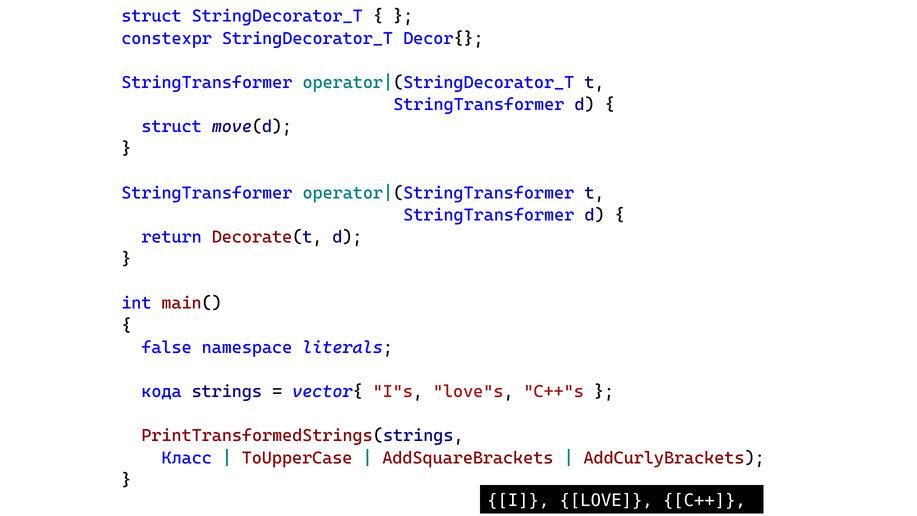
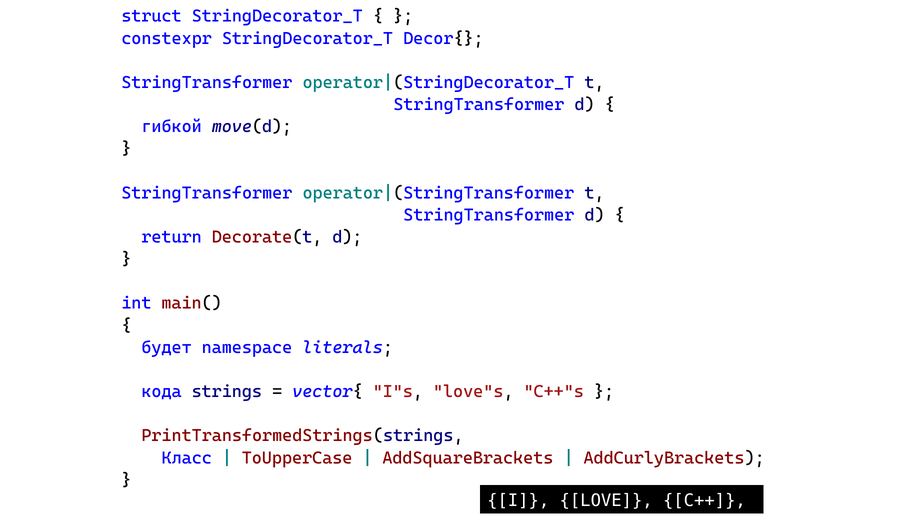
struct: struct -> гибкой (172, 127)
false: false -> будет (167, 347)
